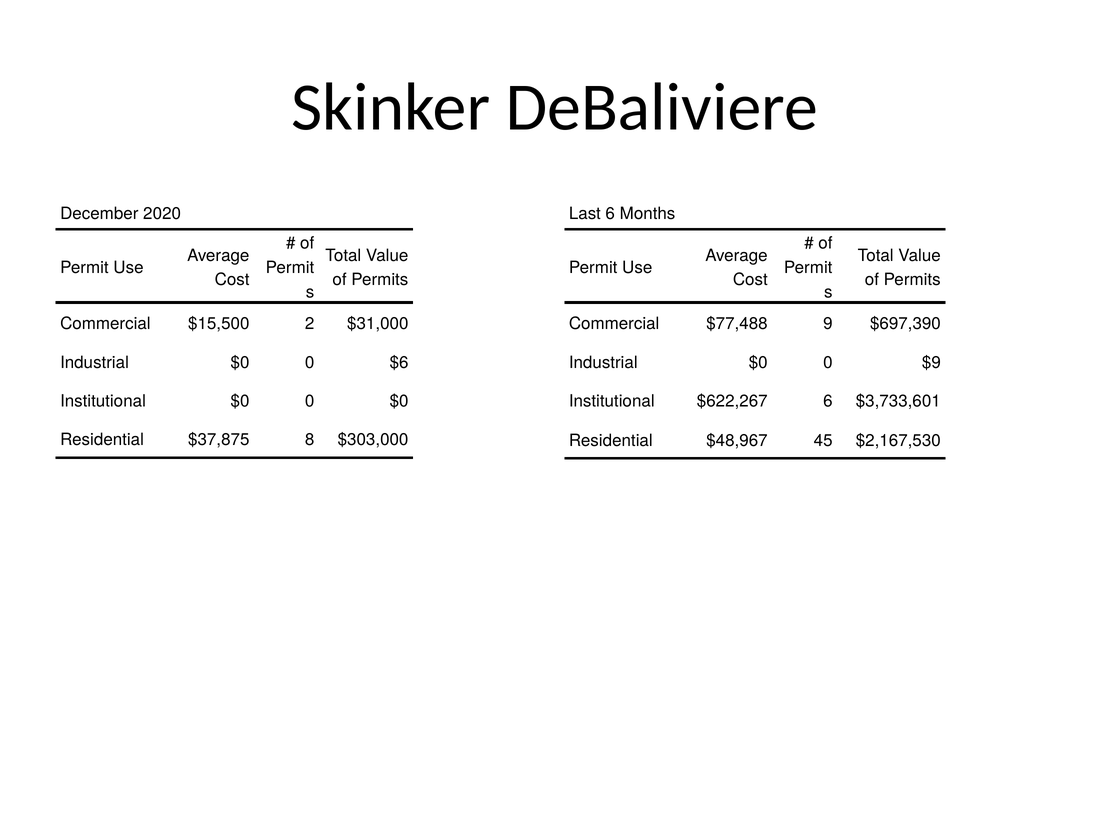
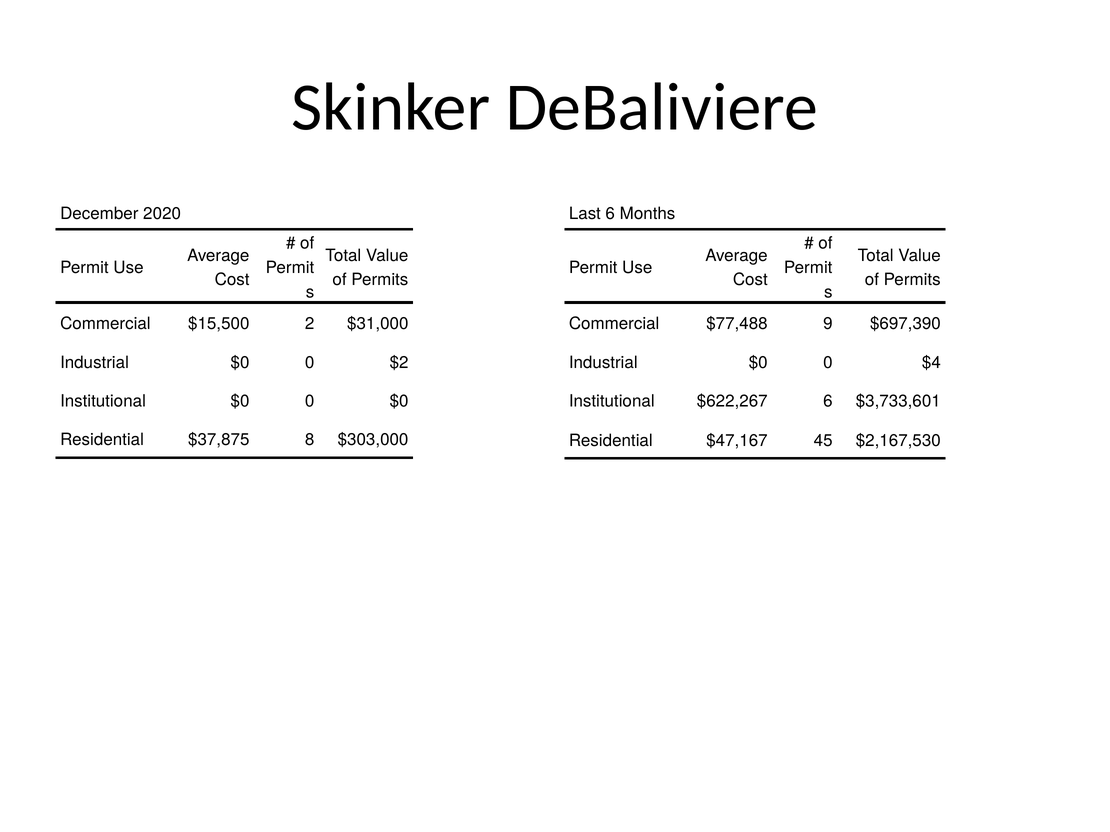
$6: $6 -> $2 (399, 363)
$9: $9 -> $4 (931, 363)
$48,967: $48,967 -> $47,167 (737, 441)
